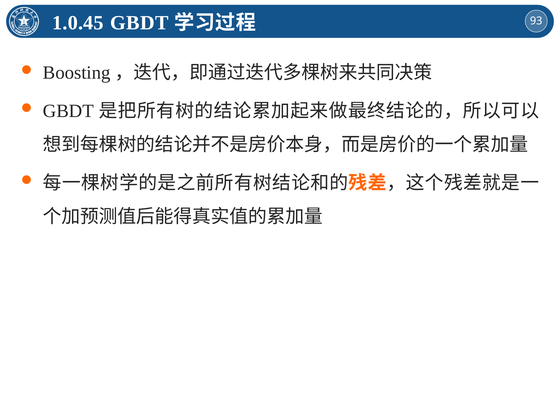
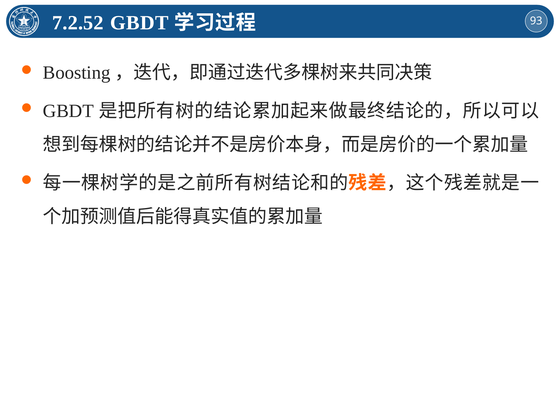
1.0.45: 1.0.45 -> 7.2.52 (78, 23)
